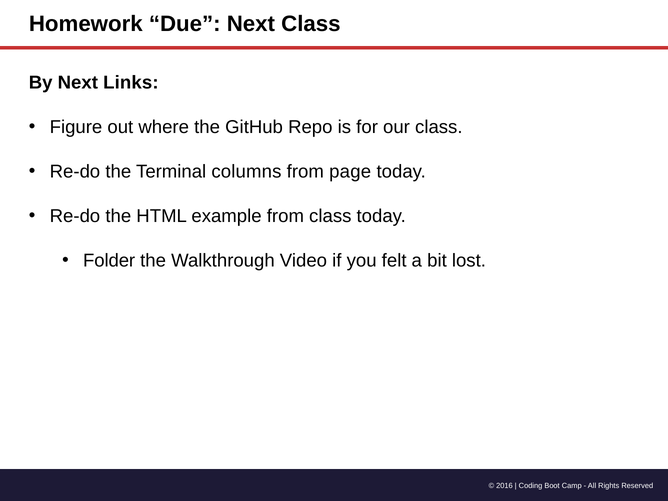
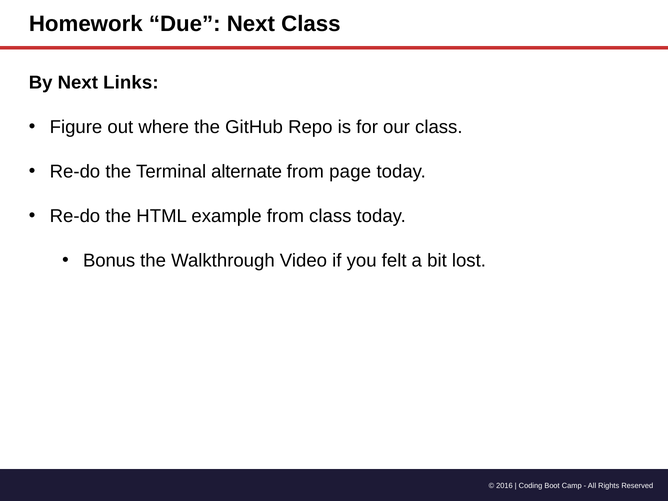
columns: columns -> alternate (247, 172)
Folder: Folder -> Bonus (109, 261)
